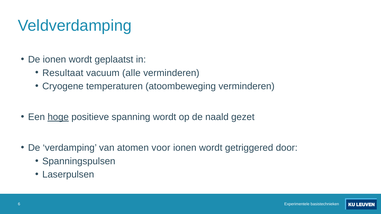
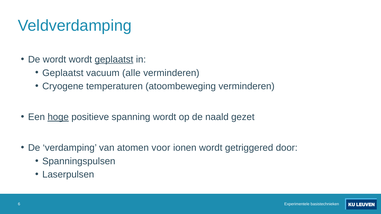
De ionen: ionen -> wordt (54, 60)
geplaatst underline: none -> present (114, 60)
Resultaat: Resultaat -> Geplaatst (63, 73)
